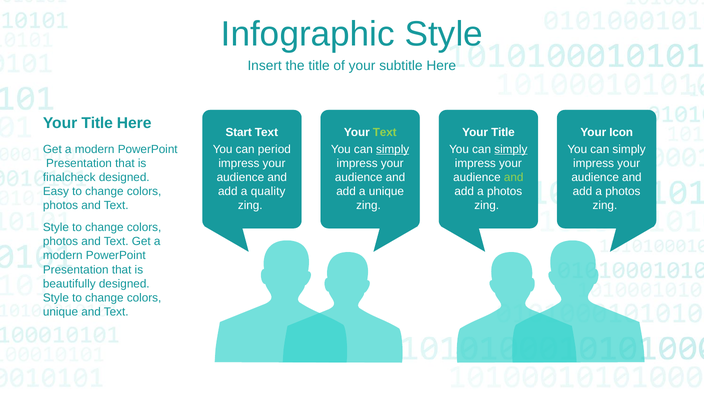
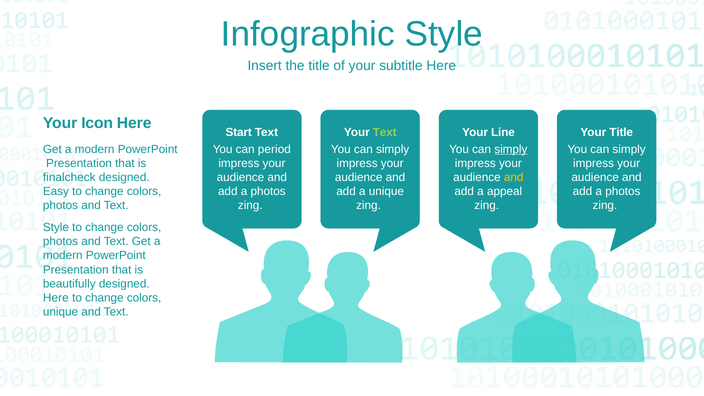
Title: Title -> Icon (97, 123)
Title: Title -> Line (503, 133)
Your Icon: Icon -> Title (621, 133)
simply underline: present -> none (393, 149)
and colour: light green -> yellow (514, 177)
quality: quality -> photos (268, 191)
photos: photos -> appeal (505, 191)
Style: Style -> Here (56, 298)
